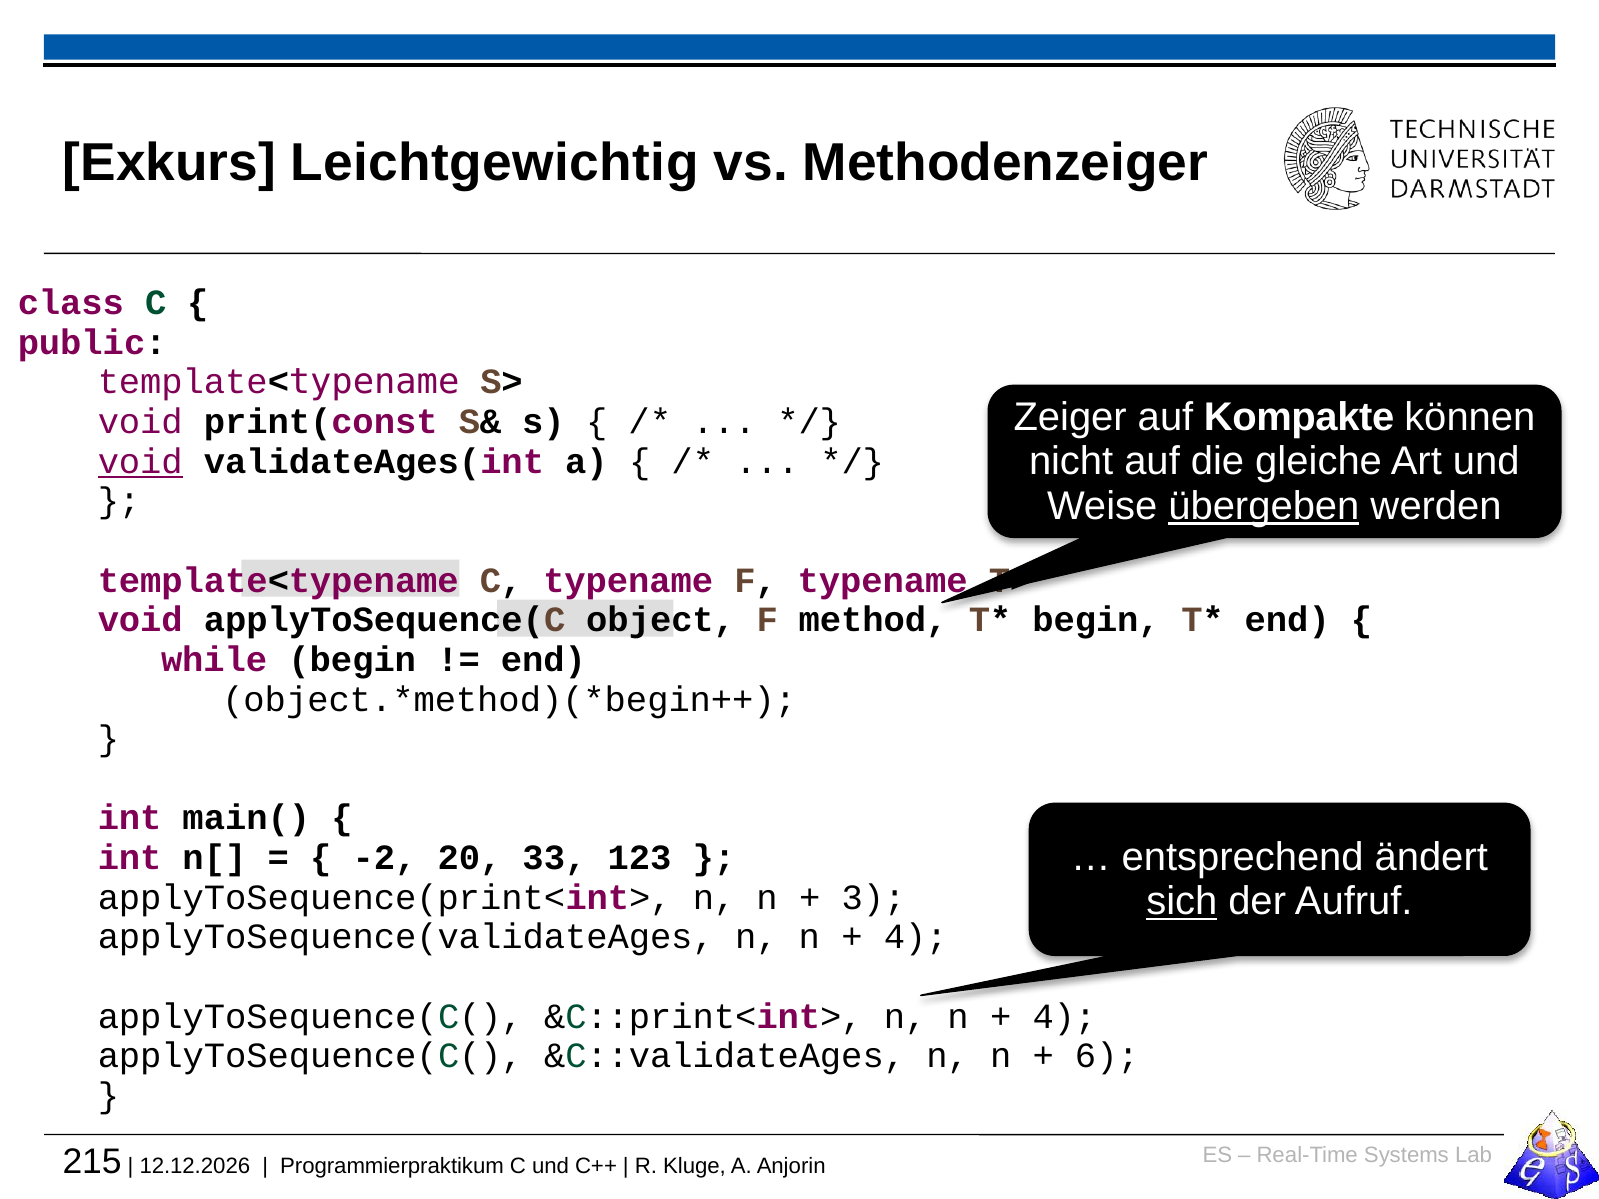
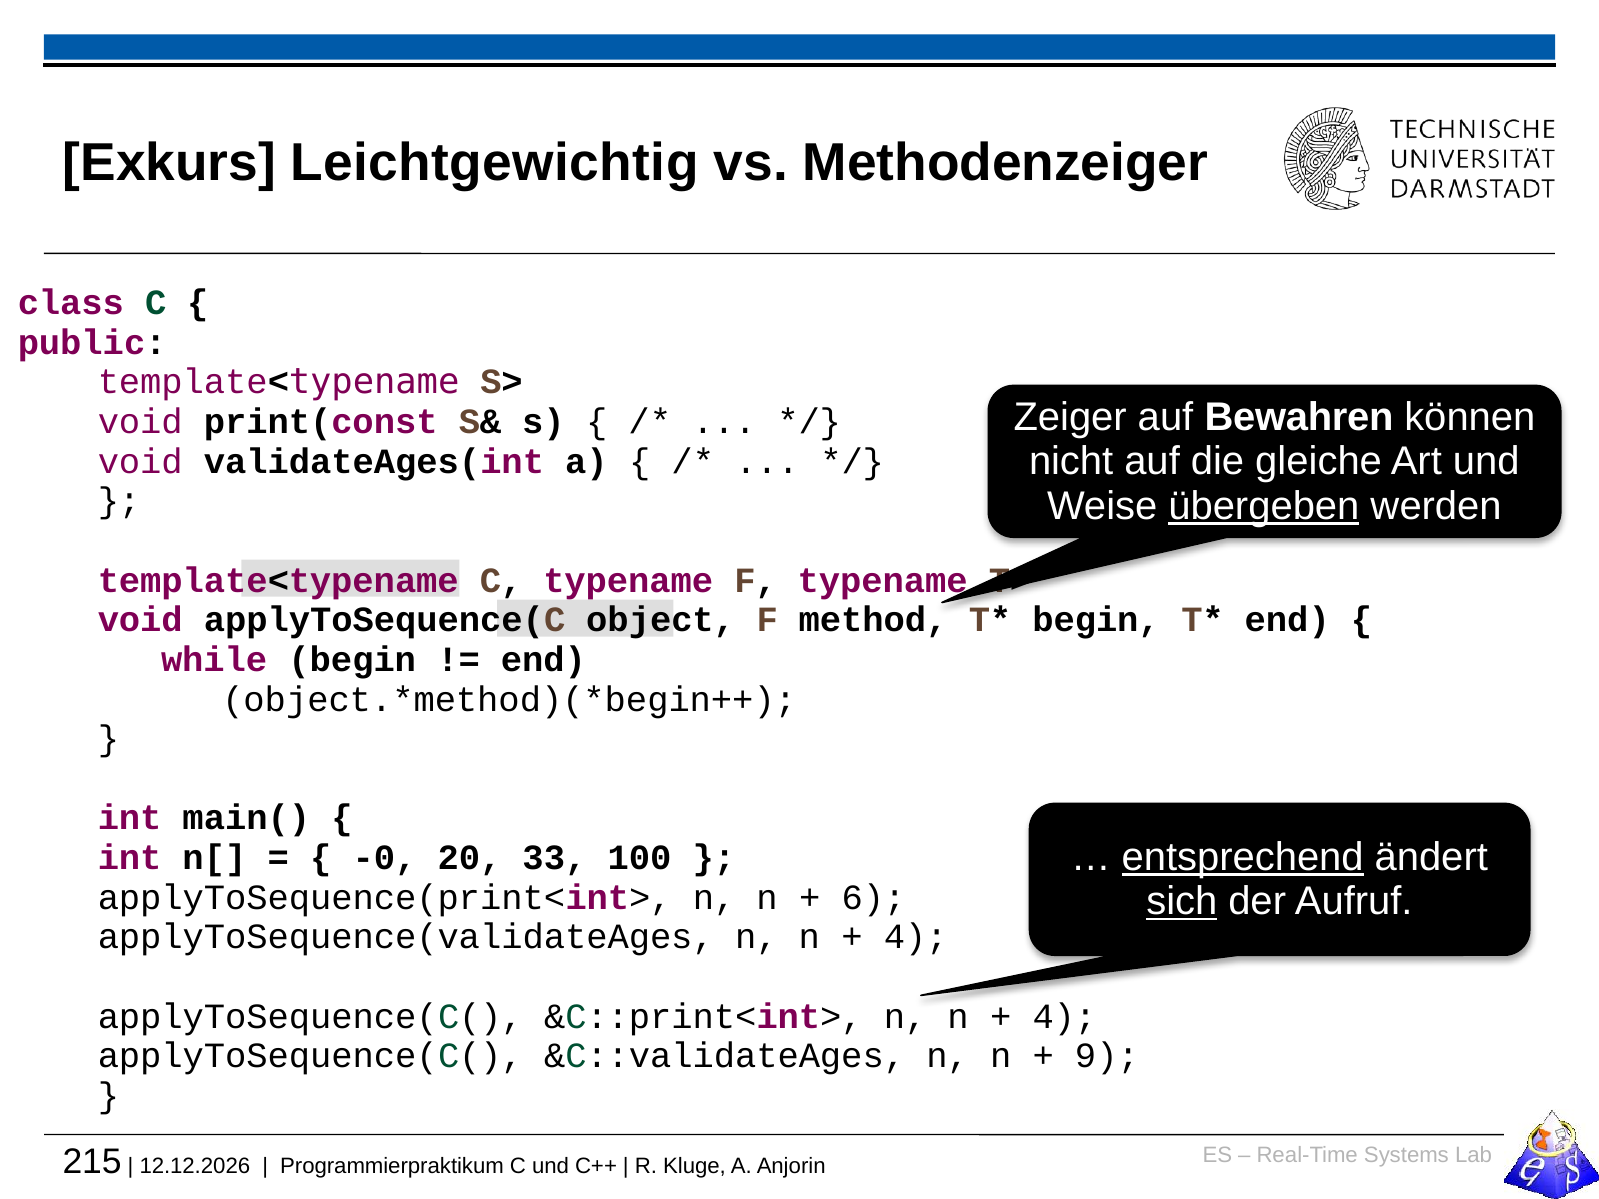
Kompakte: Kompakte -> Bewahren (1299, 417)
void underline: present -> none (140, 462)
entsprechend underline: none -> present (1243, 857)
-2: -2 -> -0 (385, 858)
123: 123 -> 100 (639, 858)
3: 3 -> 6 (874, 898)
6: 6 -> 9 (1107, 1056)
